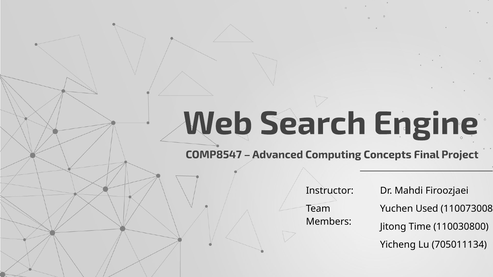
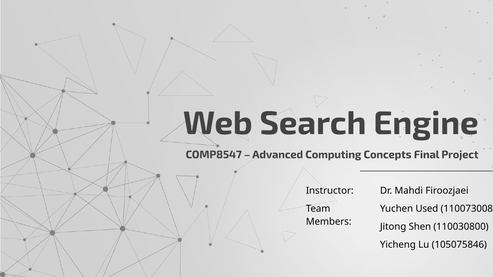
Time: Time -> Shen (420, 227)
705011134: 705011134 -> 105075846 (459, 245)
